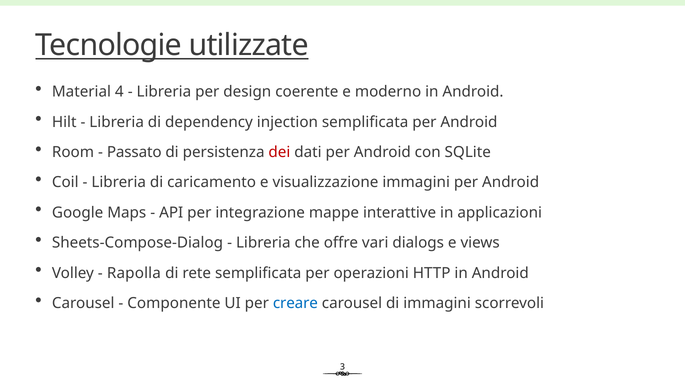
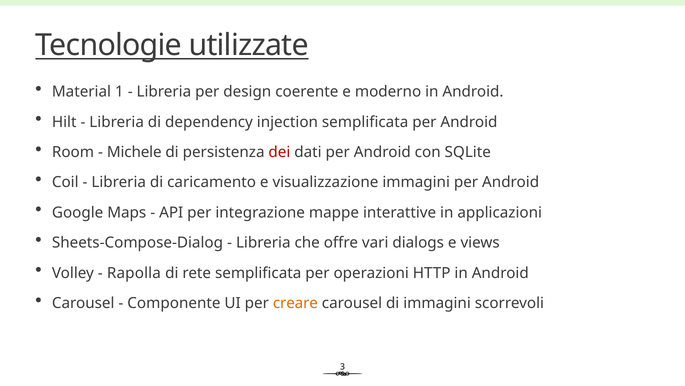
4: 4 -> 1 (119, 92)
Passato: Passato -> Michele (134, 152)
creare colour: blue -> orange (295, 303)
